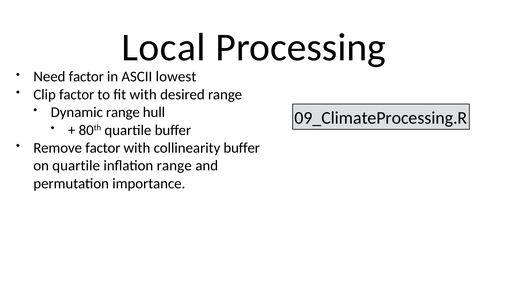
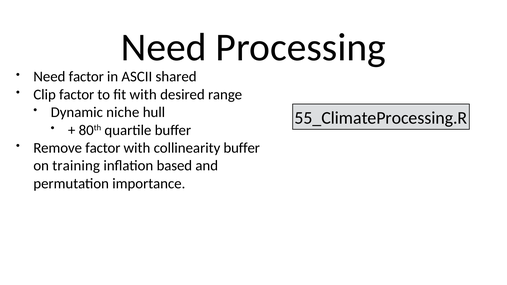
Local: Local -> Need (164, 47)
lowest: lowest -> shared (176, 77)
Dynamic range: range -> niche (123, 112)
09_ClimateProcessing.R: 09_ClimateProcessing.R -> 55_ClimateProcessing.R (381, 118)
on quartile: quartile -> training (76, 166)
inflation range: range -> based (174, 166)
